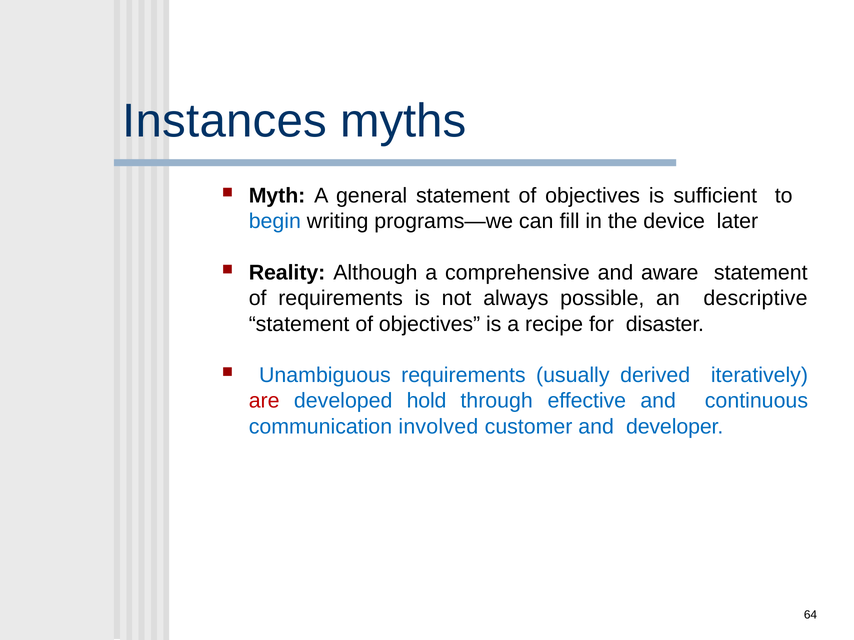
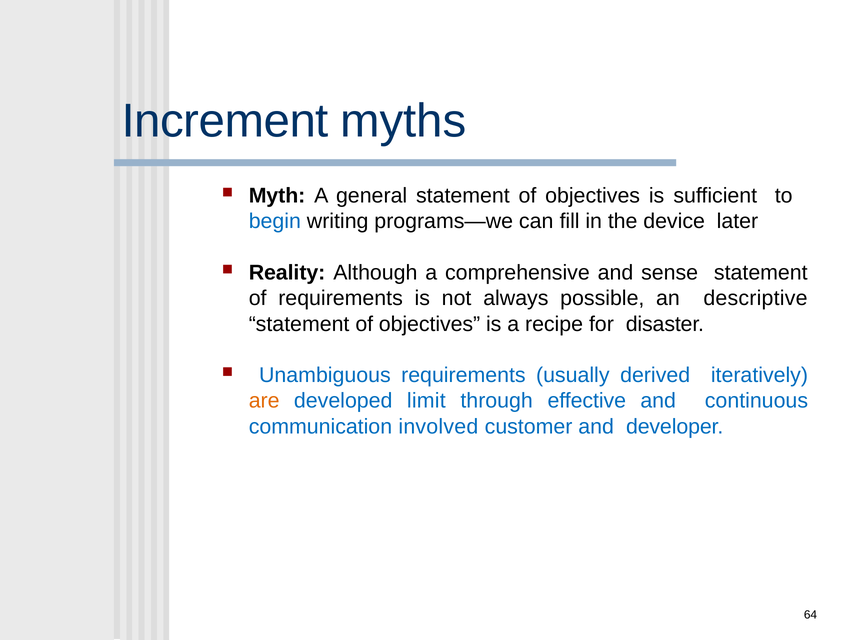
Instances: Instances -> Increment (225, 121)
aware: aware -> sense (670, 273)
are colour: red -> orange (264, 401)
hold: hold -> limit (426, 401)
